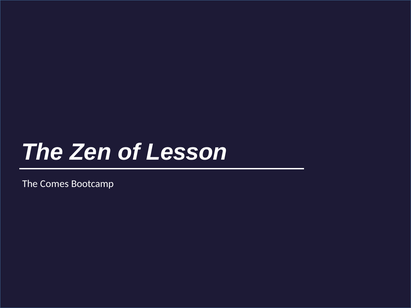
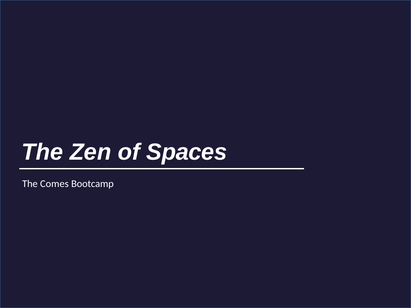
Lesson: Lesson -> Spaces (187, 152)
